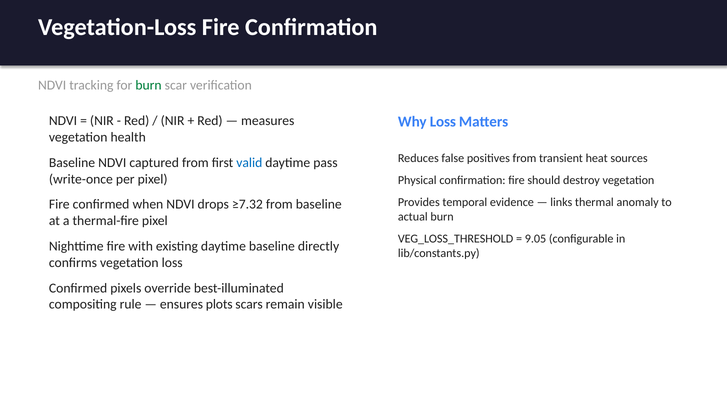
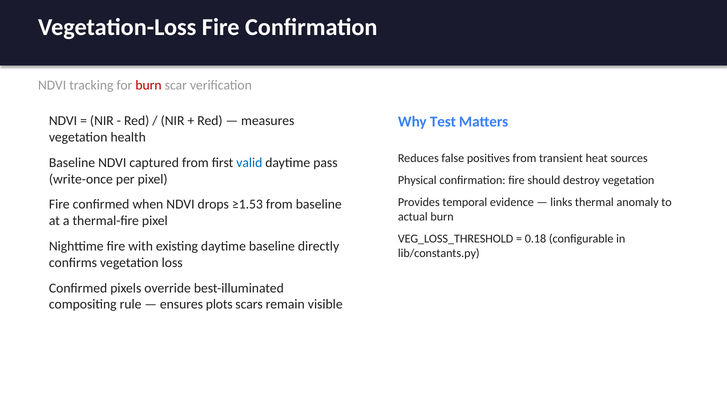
burn colour: green -> red (148, 85)
Why Loss: Loss -> Test (443, 122)
≥7.32: ≥7.32 -> ≥1.53 (247, 204)
9.05: 9.05 -> 0.18 (535, 239)
